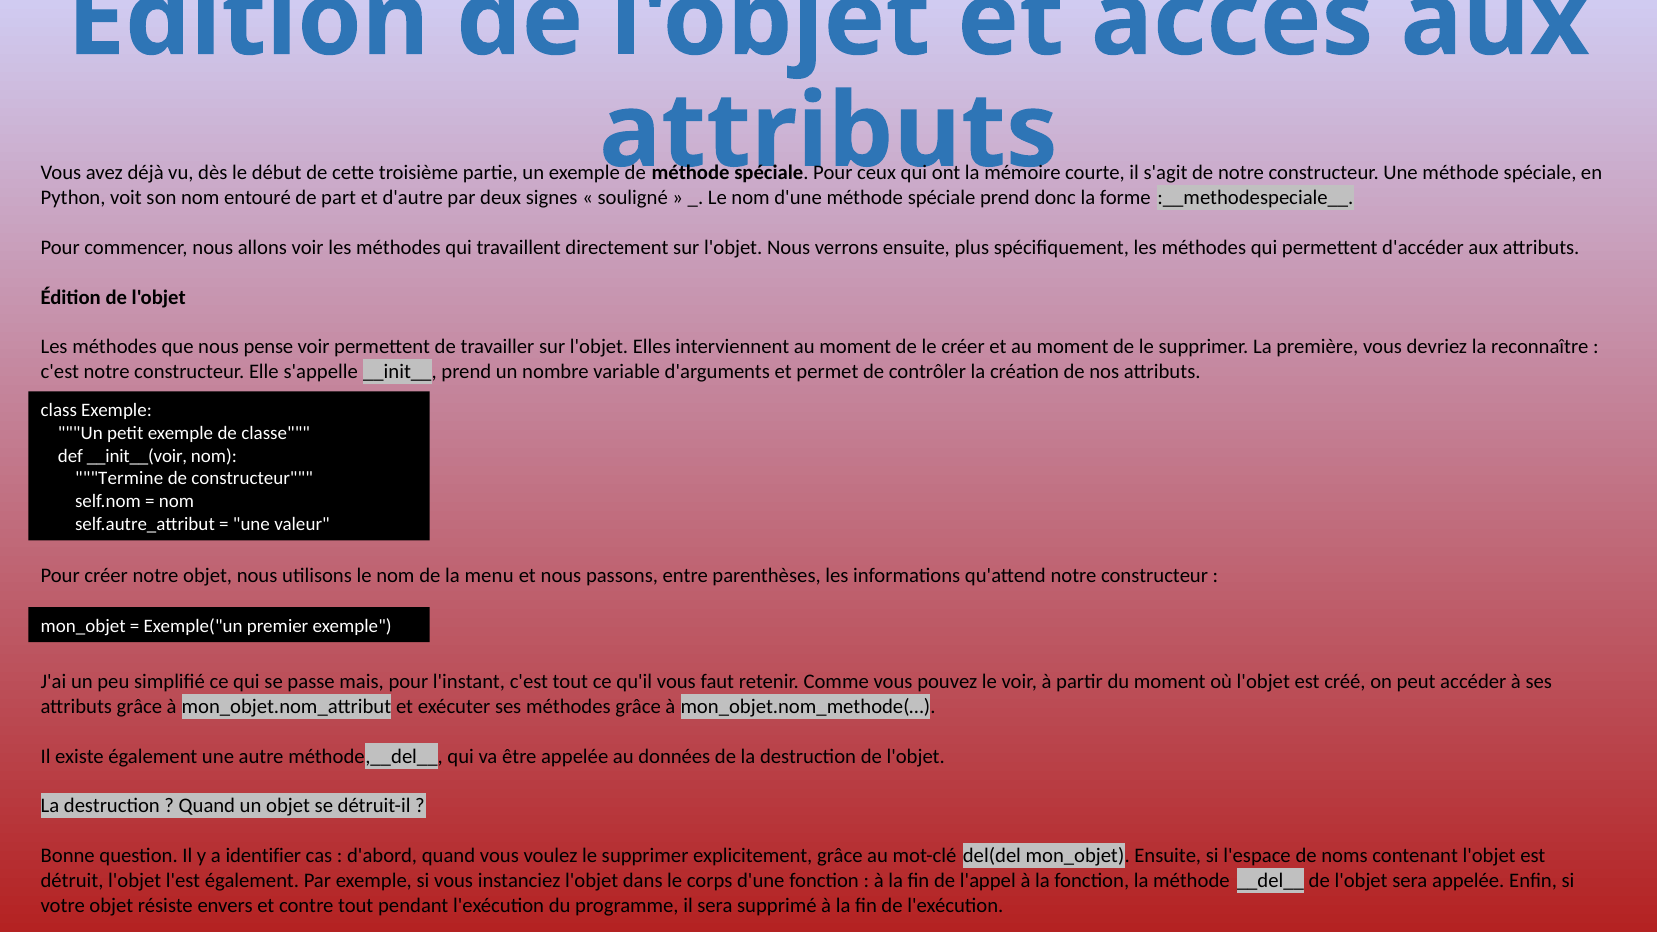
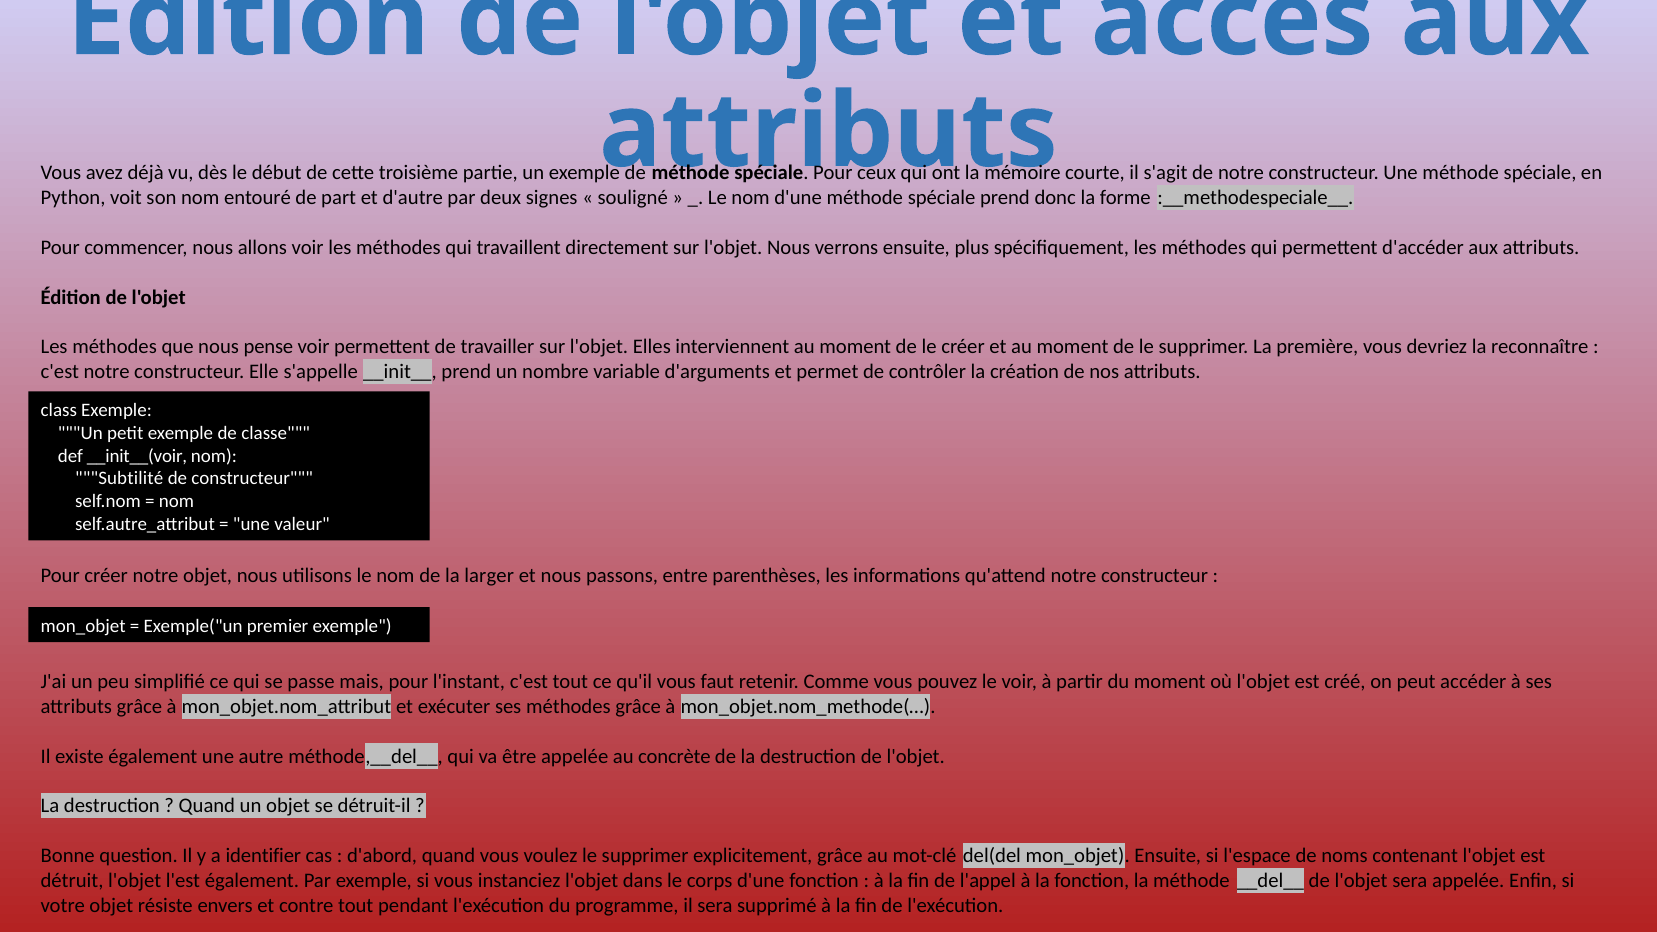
Termine: Termine -> Subtilité (119, 479)
menu: menu -> larger (489, 576)
données: données -> concrète (674, 756)
